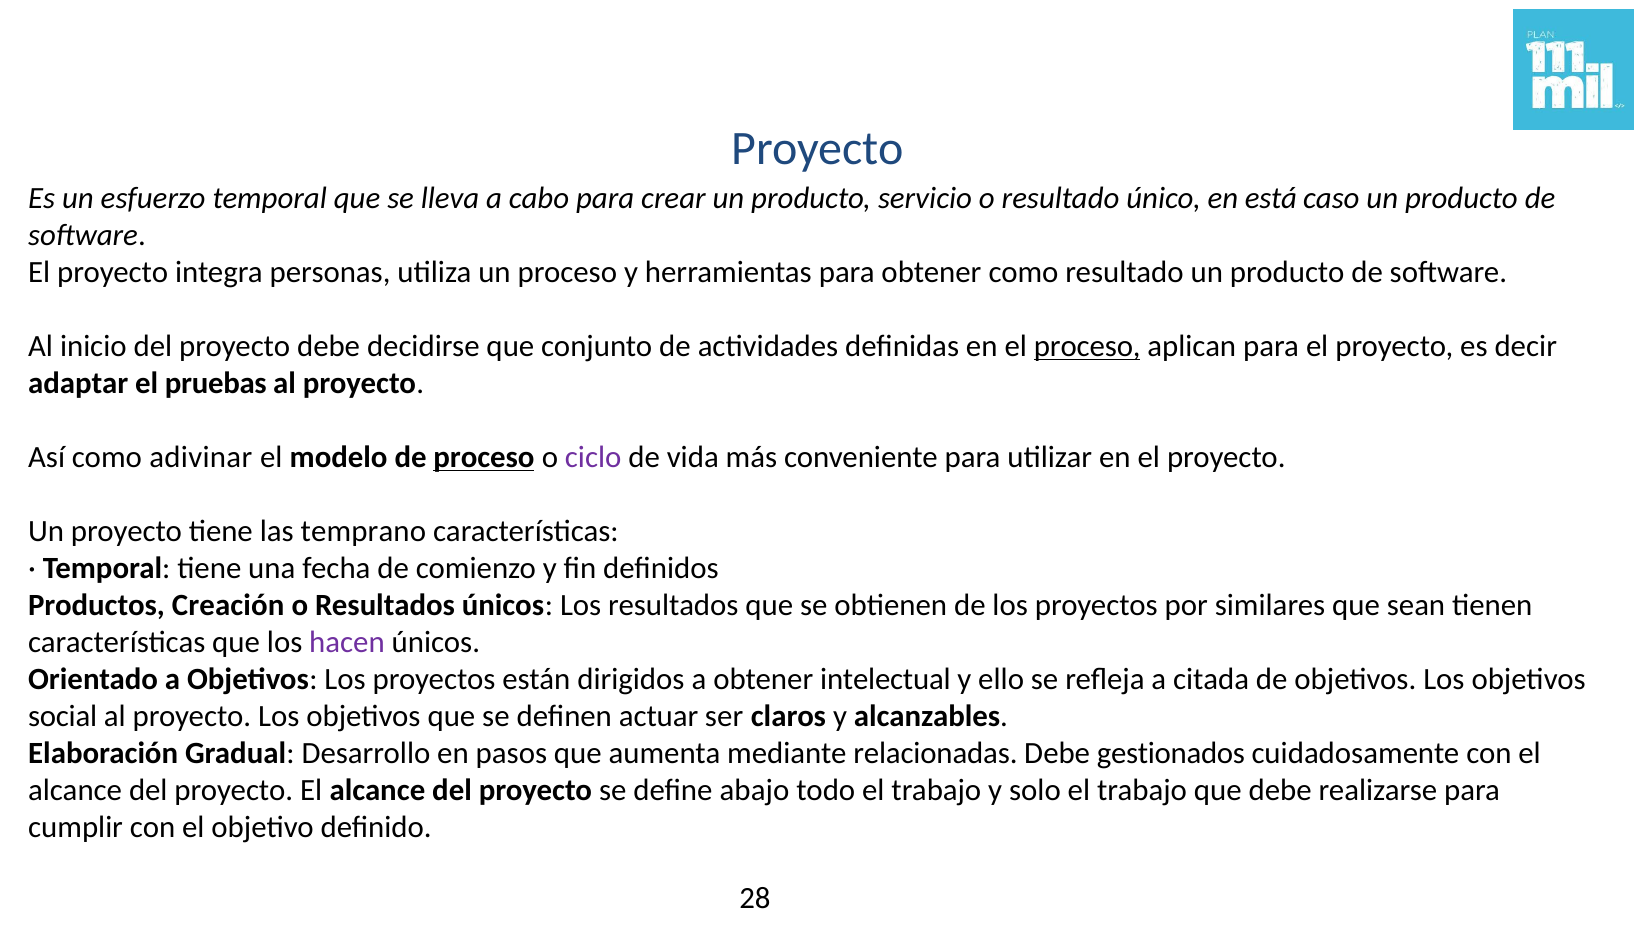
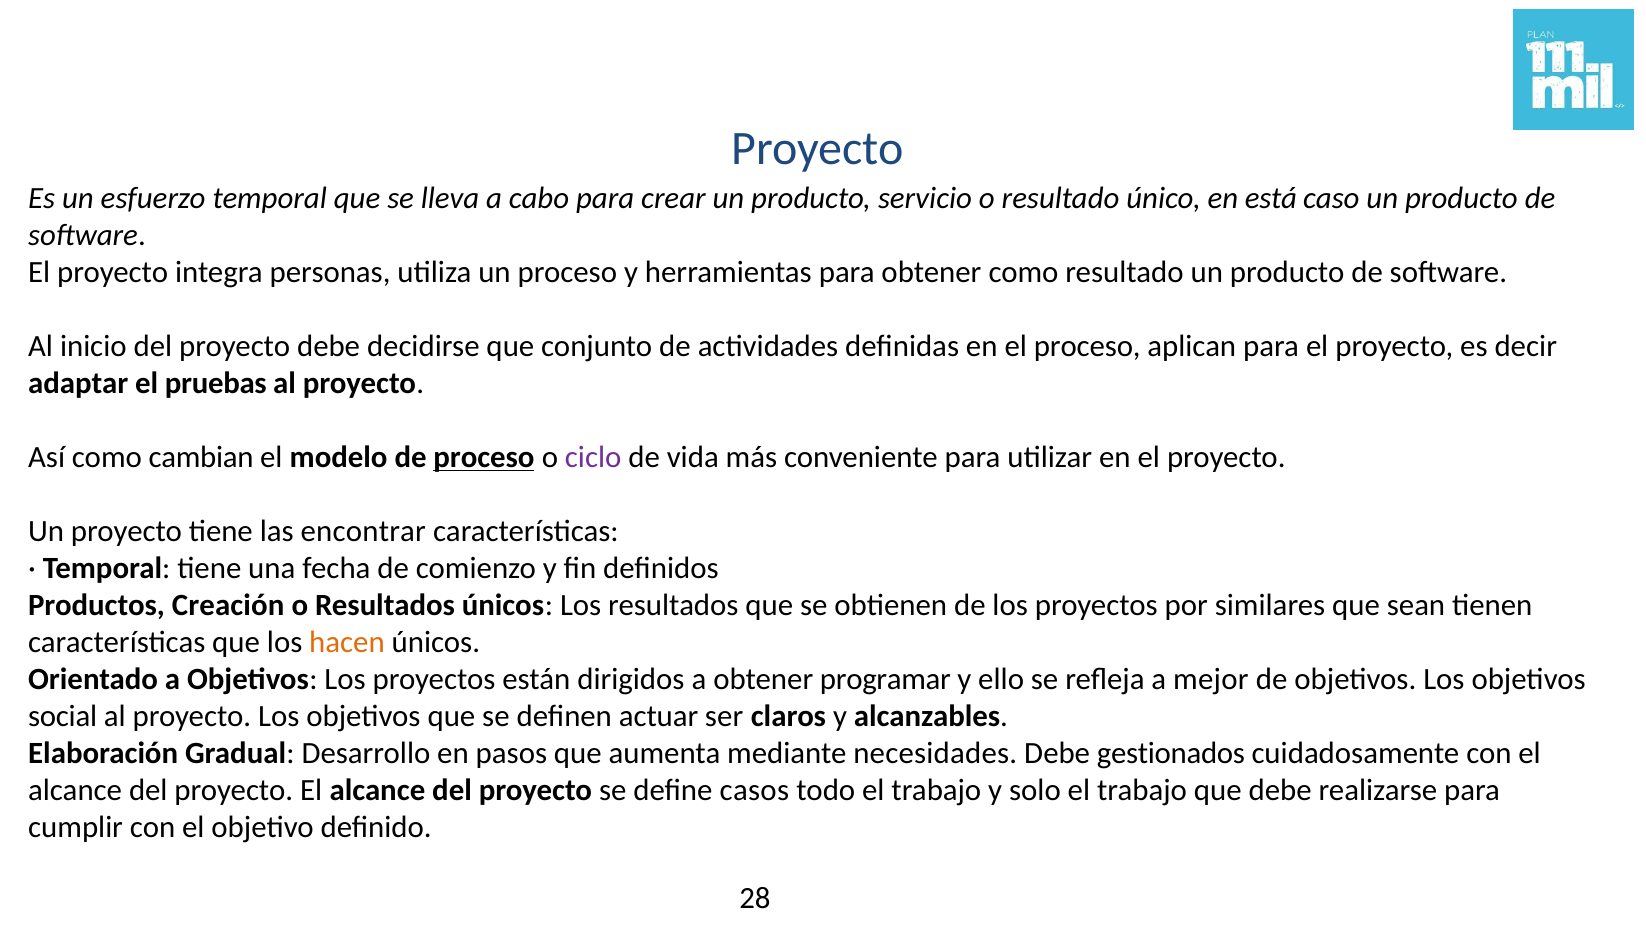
proceso underline: present -> none (1087, 346)
adivinar: adivinar -> cambian (201, 457)
temprano: temprano -> encontrar (363, 531)
hacen colour: purple -> orange (347, 642)
intelectual: intelectual -> programar (885, 679)
citada: citada -> mejor (1211, 679)
relacionadas: relacionadas -> necesidades (935, 753)
abajo: abajo -> casos (754, 791)
